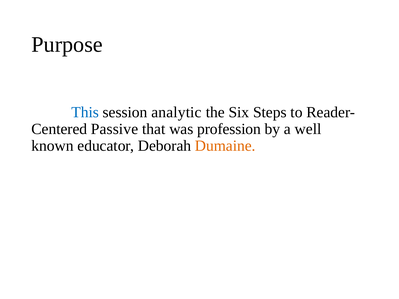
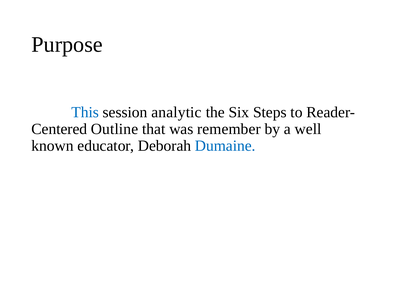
Passive: Passive -> Outline (115, 129)
profession: profession -> remember (229, 129)
Dumaine colour: orange -> blue (225, 146)
